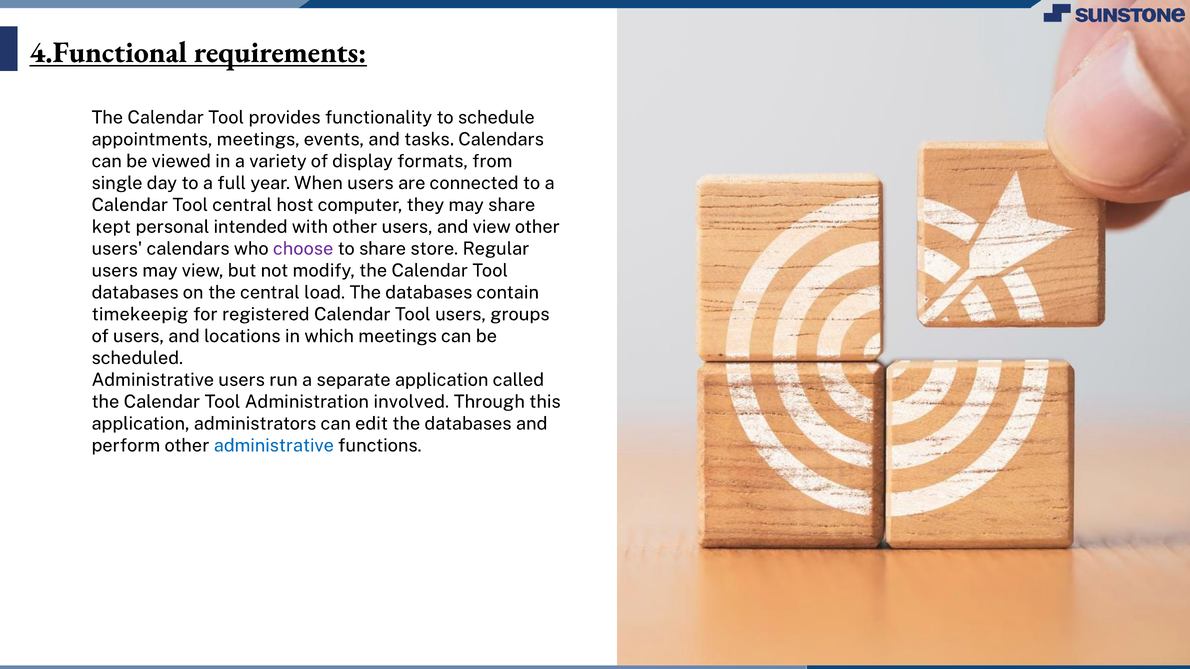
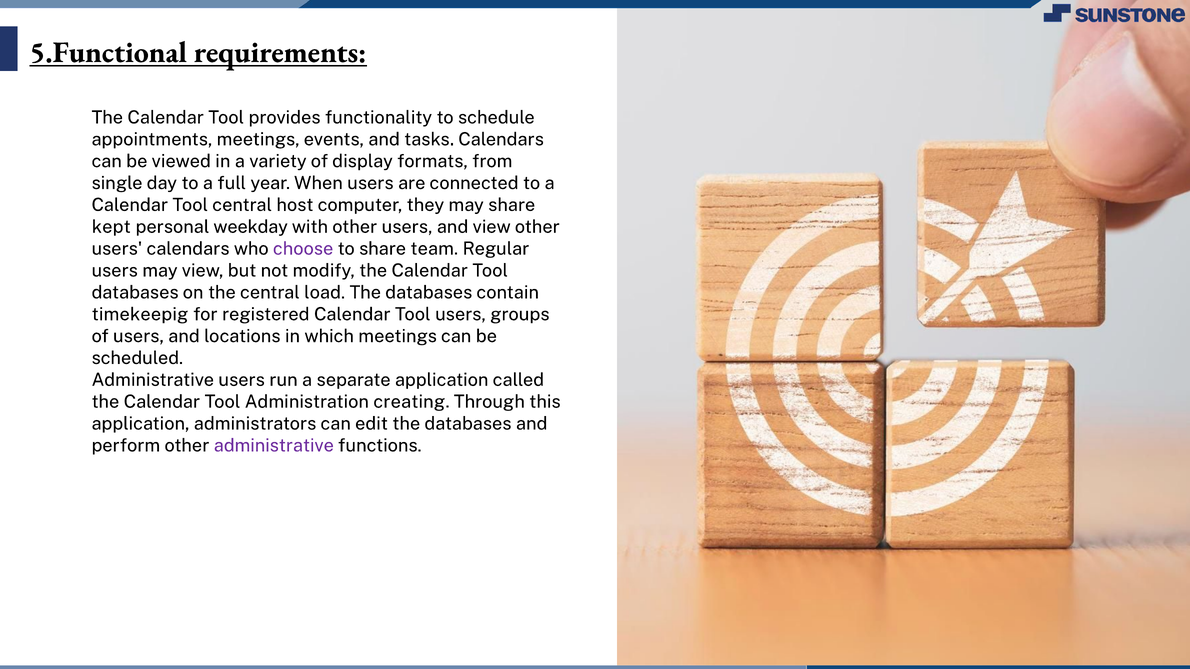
4.Functional: 4.Functional -> 5.Functional (108, 52)
intended: intended -> weekday (251, 227)
store: store -> team (434, 249)
involved: involved -> creating (411, 402)
administrative colour: blue -> purple (274, 446)
